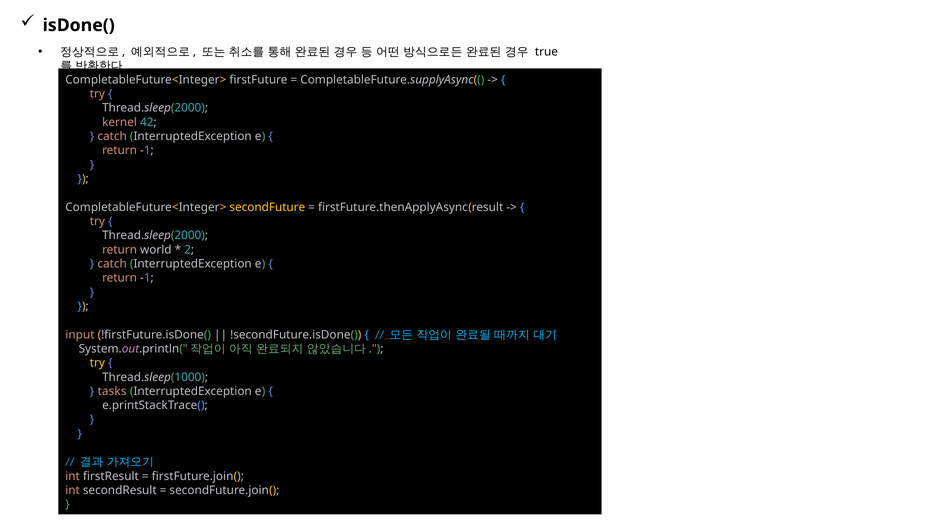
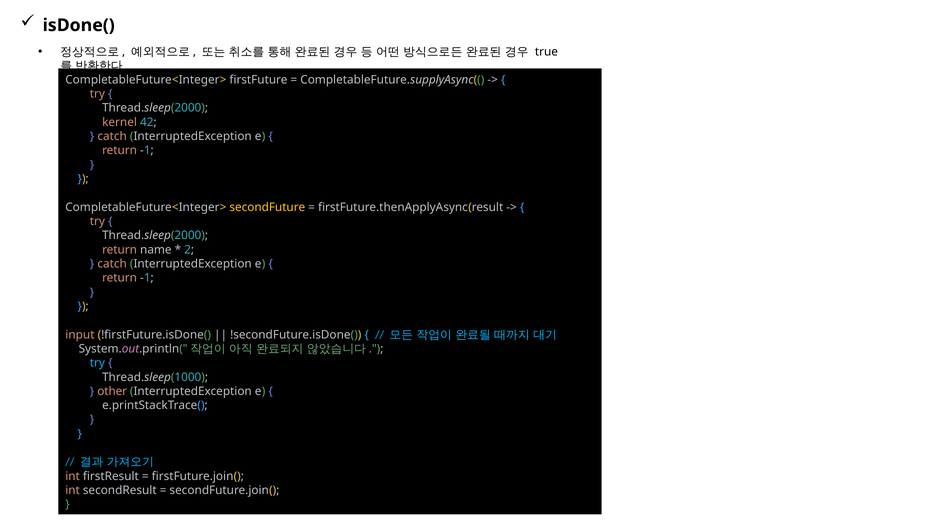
world: world -> name (156, 250)
try colour: yellow -> light blue (97, 363)
tasks: tasks -> other (112, 391)
